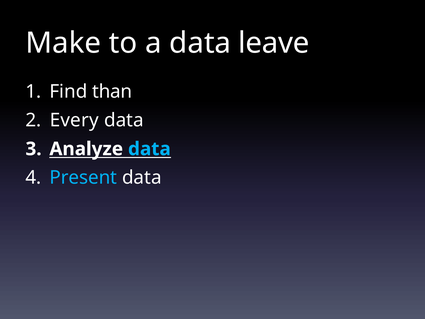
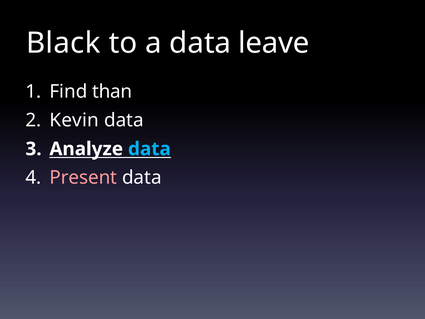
Make: Make -> Black (63, 43)
Every: Every -> Kevin (74, 120)
Present colour: light blue -> pink (83, 178)
